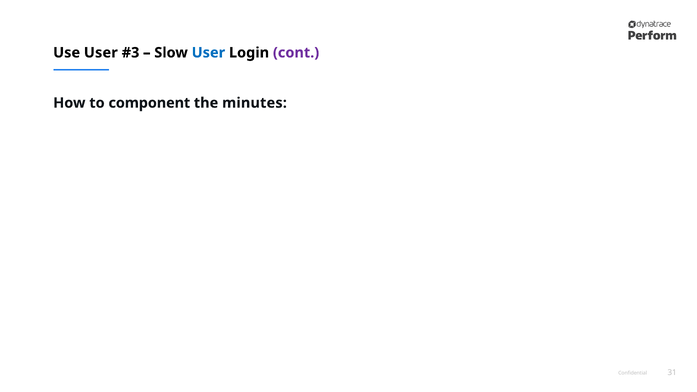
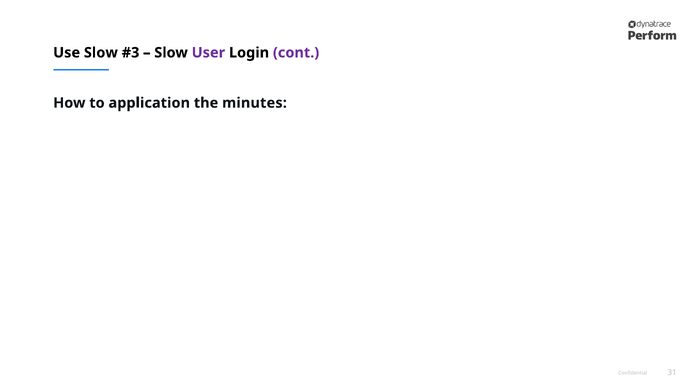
Use User: User -> Slow (101, 53)
User colour: blue -> purple (208, 53)
component: component -> application (149, 103)
